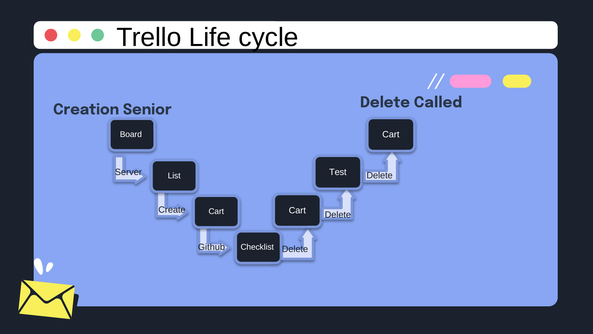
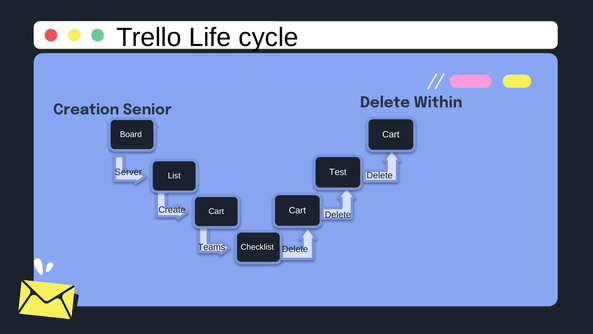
Called: Called -> Within (438, 102)
Github: Github -> Teams (212, 247)
